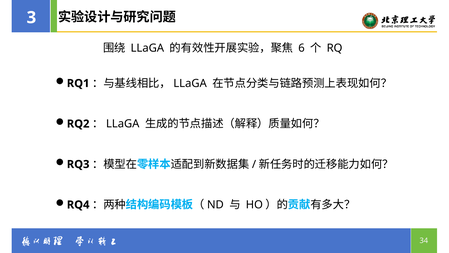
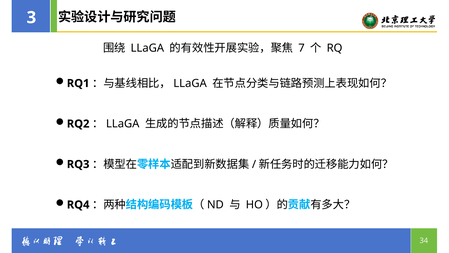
6: 6 -> 7 (302, 48)
